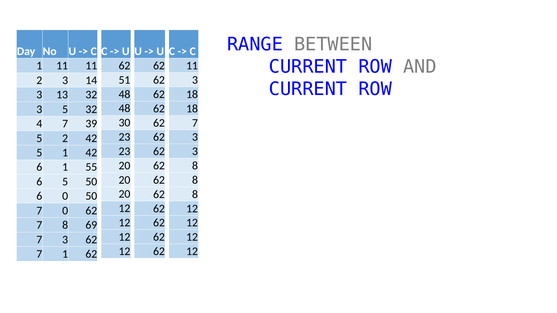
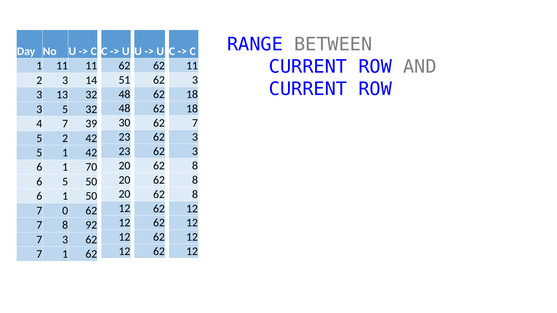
55: 55 -> 70 (91, 167)
0: 0 -> 1 (65, 196)
69: 69 -> 92 (91, 225)
